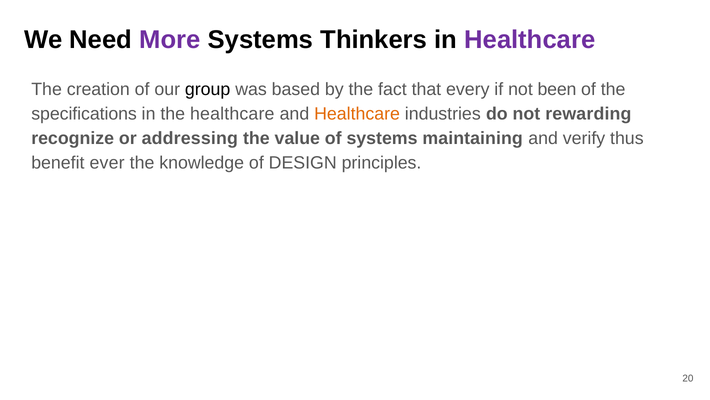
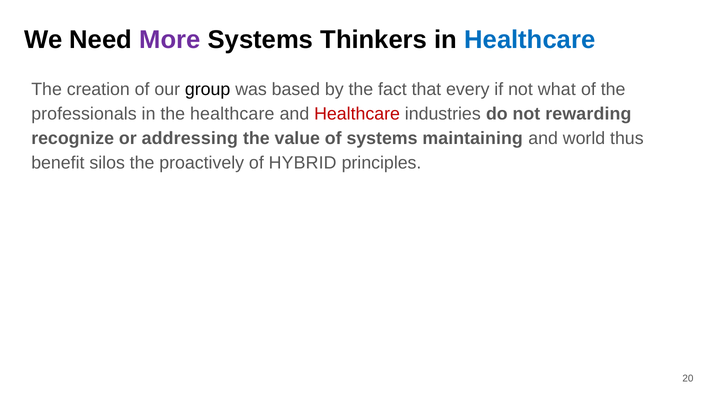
Healthcare colour: purple -> blue (530, 40)
been: been -> what (557, 89)
specifications: specifications -> professionals (84, 114)
Healthcare colour: orange -> red (357, 114)
verify: verify -> world (584, 138)
ever: ever -> silos (107, 163)
knowledge: knowledge -> proactively (202, 163)
DESIGN: DESIGN -> HYBRID (303, 163)
